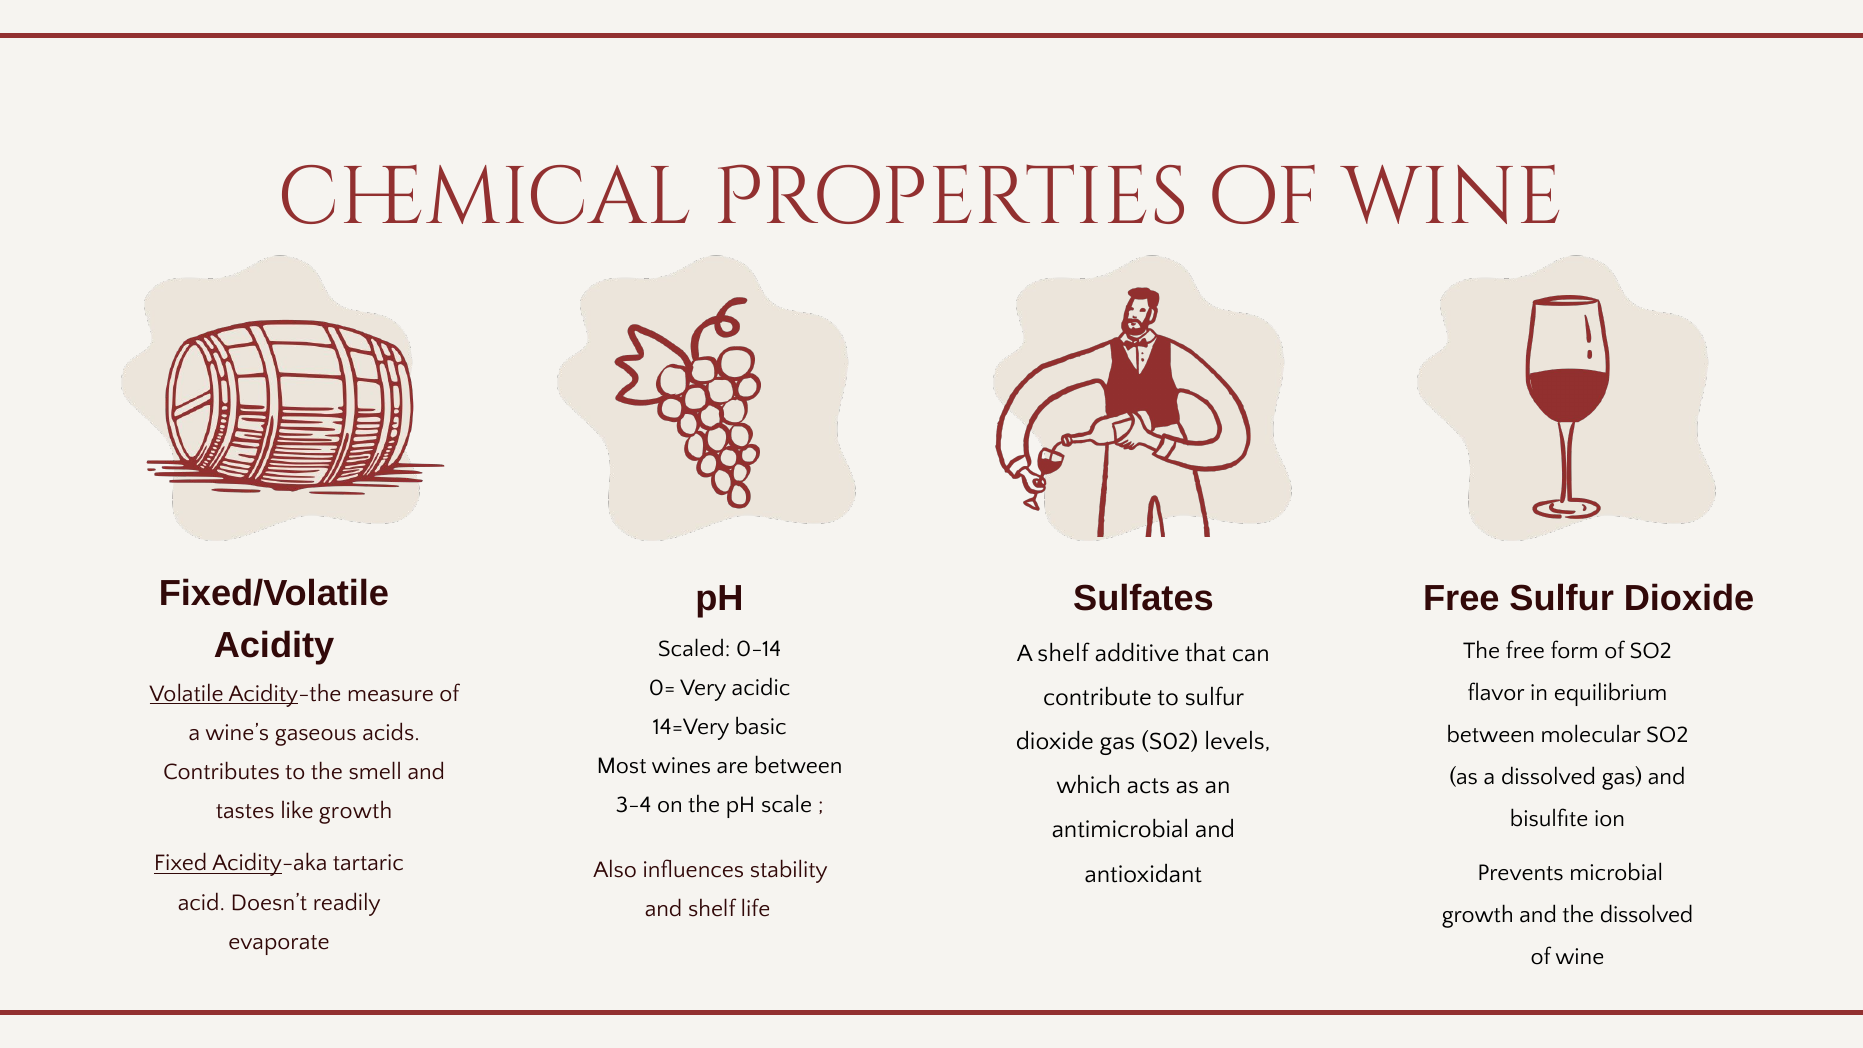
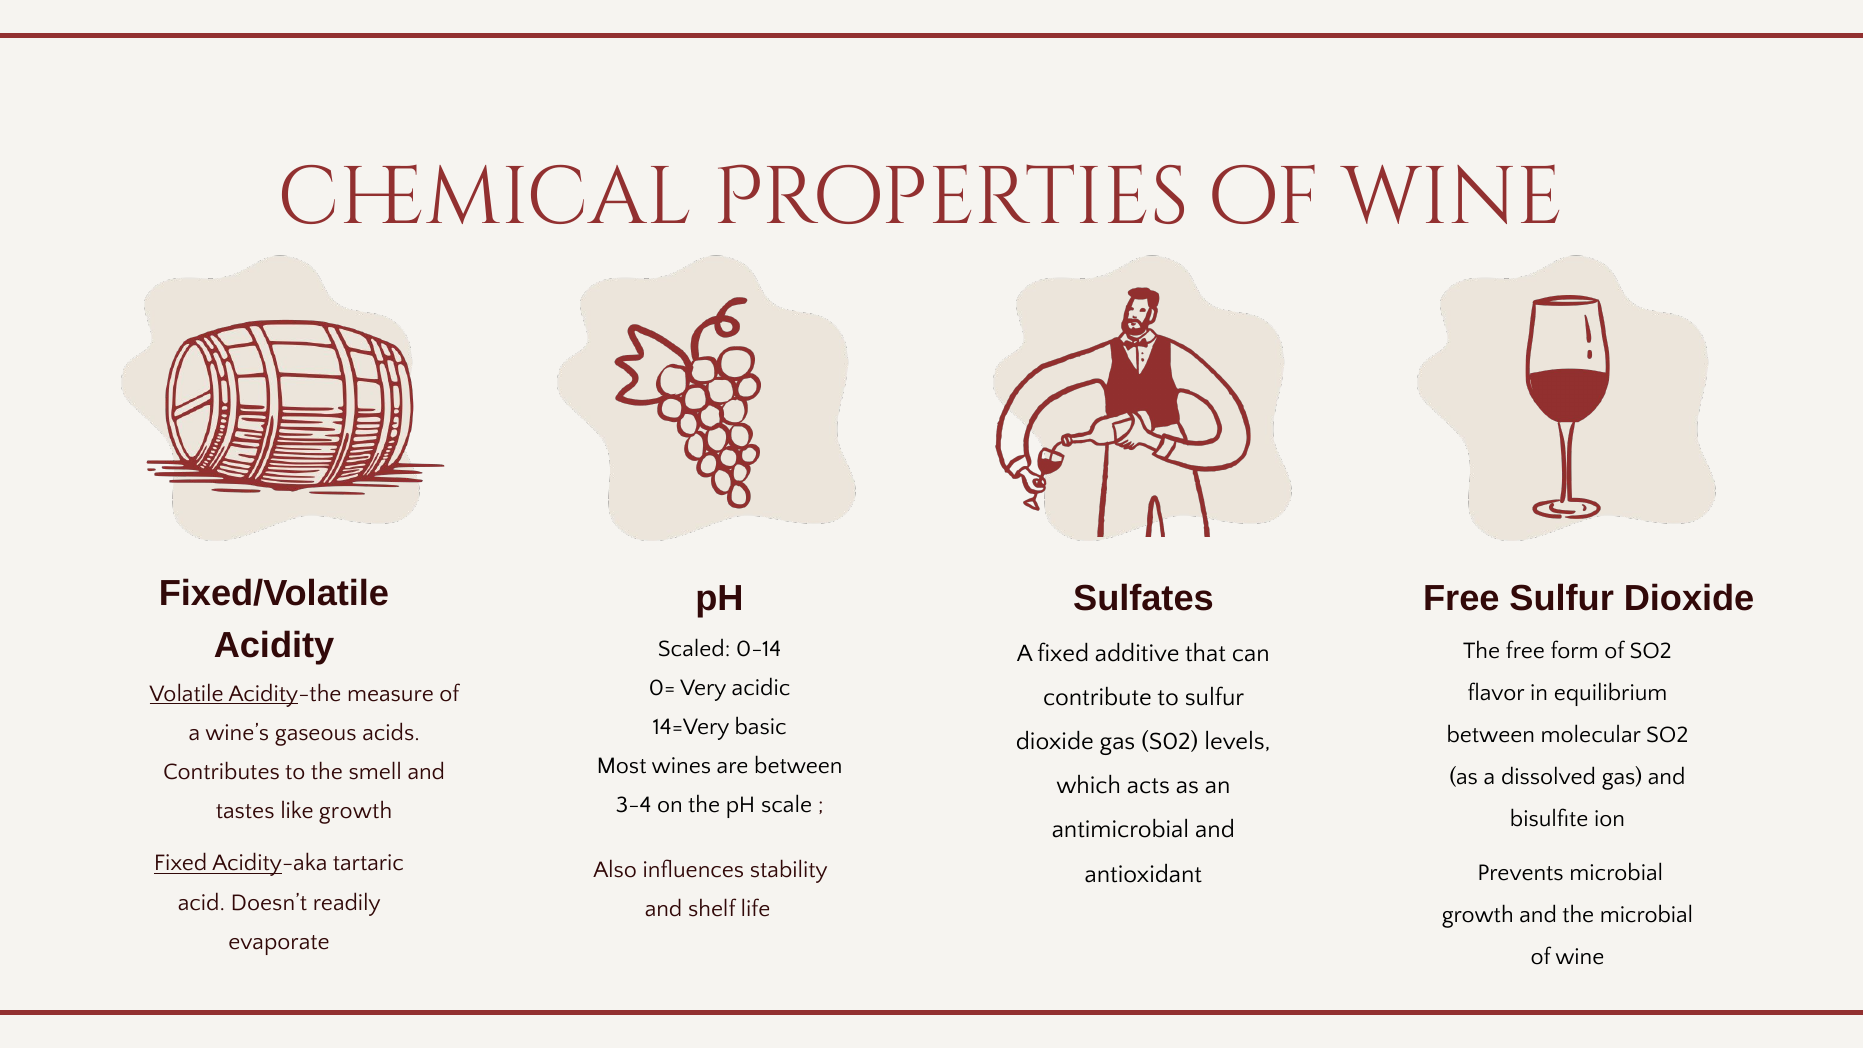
A shelf: shelf -> fixed (1063, 653)
the dissolved: dissolved -> microbial (1647, 915)
